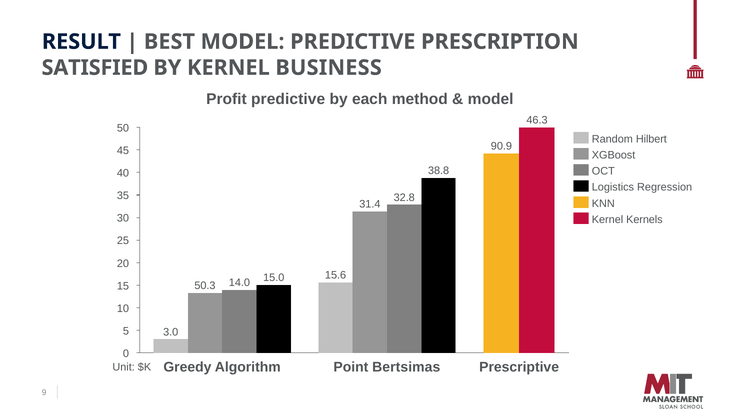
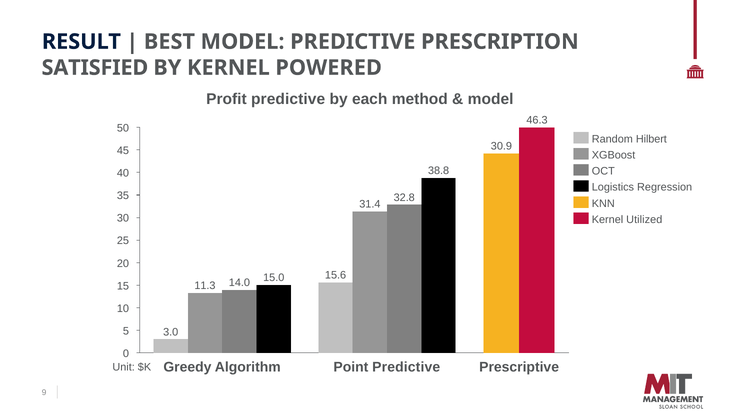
BUSINESS: BUSINESS -> POWERED (329, 68)
90.9: 90.9 -> 30.9 (501, 146)
Kernels: Kernels -> Utilized (644, 220)
50.3: 50.3 -> 11.3 (205, 286)
Point Bertsimas: Bertsimas -> Predictive (406, 367)
